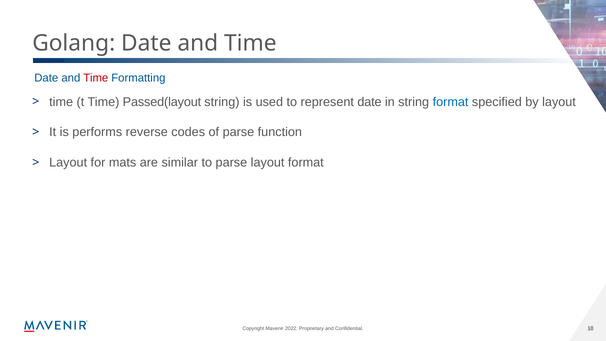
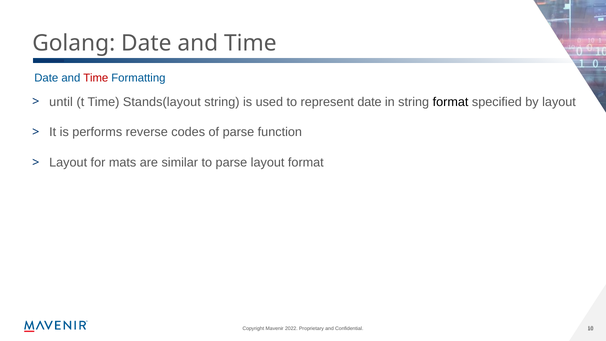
time: time -> until (61, 102)
Passed(layout: Passed(layout -> Stands(layout (162, 102)
format colour: blue -> black (451, 102)
